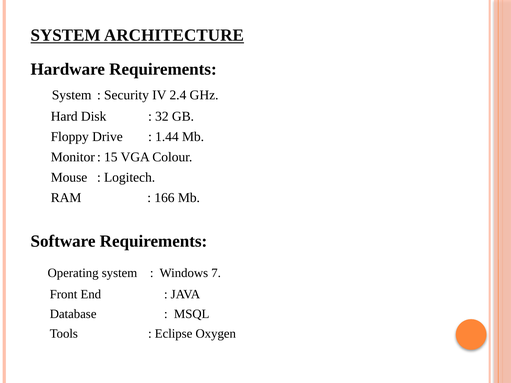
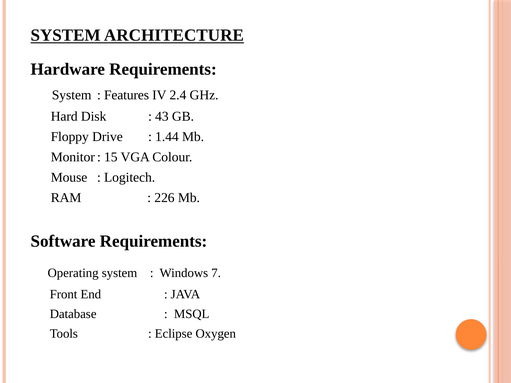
Security: Security -> Features (127, 95)
32: 32 -> 43 (162, 116)
166: 166 -> 226 (164, 198)
